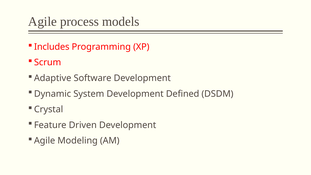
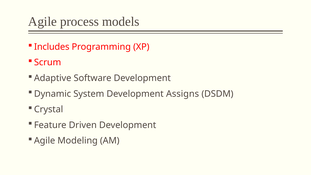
Defined: Defined -> Assigns (183, 94)
